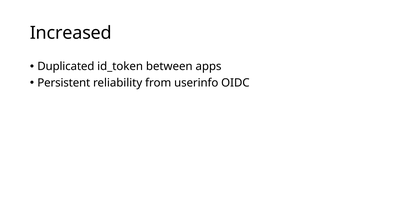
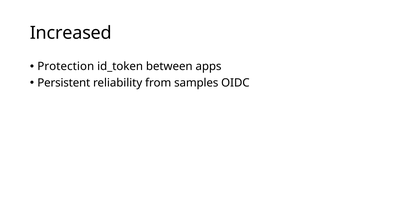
Duplicated: Duplicated -> Protection (66, 66)
userinfo: userinfo -> samples (196, 83)
